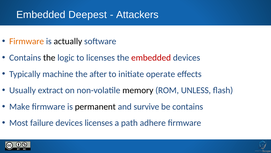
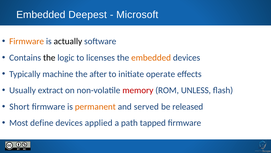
Attackers: Attackers -> Microsoft (137, 15)
embedded colour: red -> orange (151, 58)
memory colour: black -> red (138, 90)
Make: Make -> Short (19, 106)
permanent colour: black -> orange (95, 106)
survive: survive -> served (146, 106)
be contains: contains -> released (188, 106)
failure: failure -> define (42, 123)
devices licenses: licenses -> applied (99, 123)
adhere: adhere -> tapped (153, 123)
